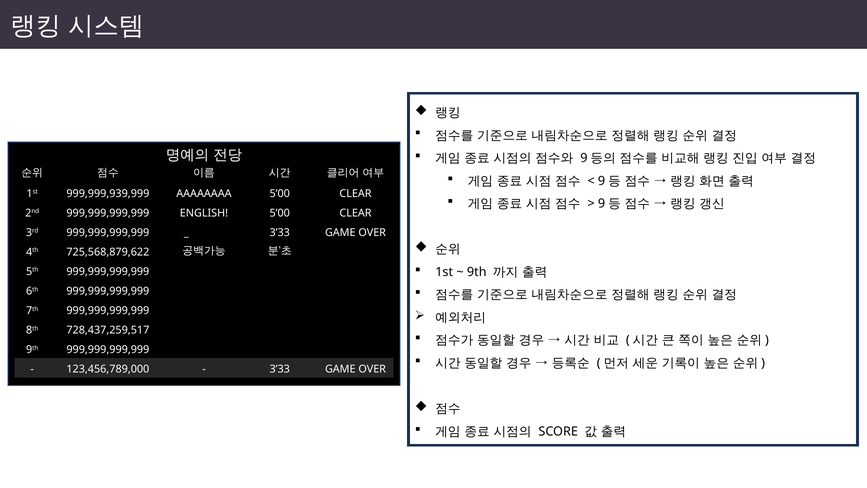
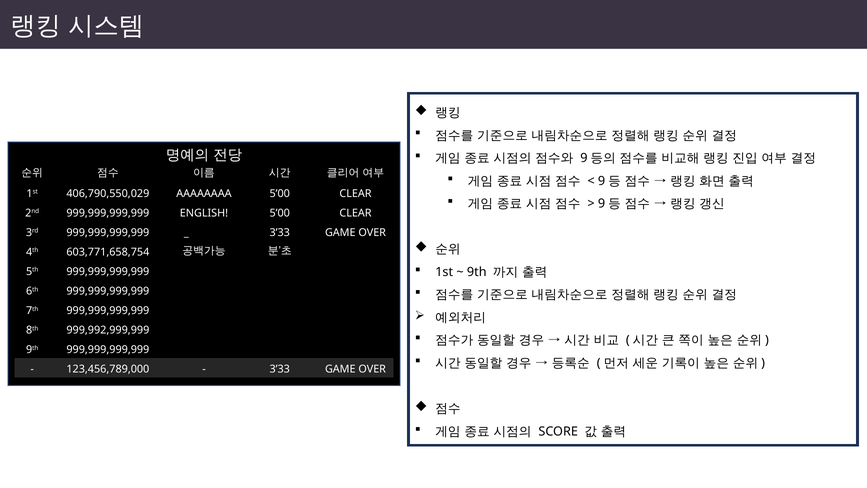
999,999,939,999: 999,999,939,999 -> 406,790,550,029 (108, 193)
725,568,879,622: 725,568,879,622 -> 603,771,658,754 (108, 252)
728,437,259,517: 728,437,259,517 -> 999,992,999,999 (108, 330)
